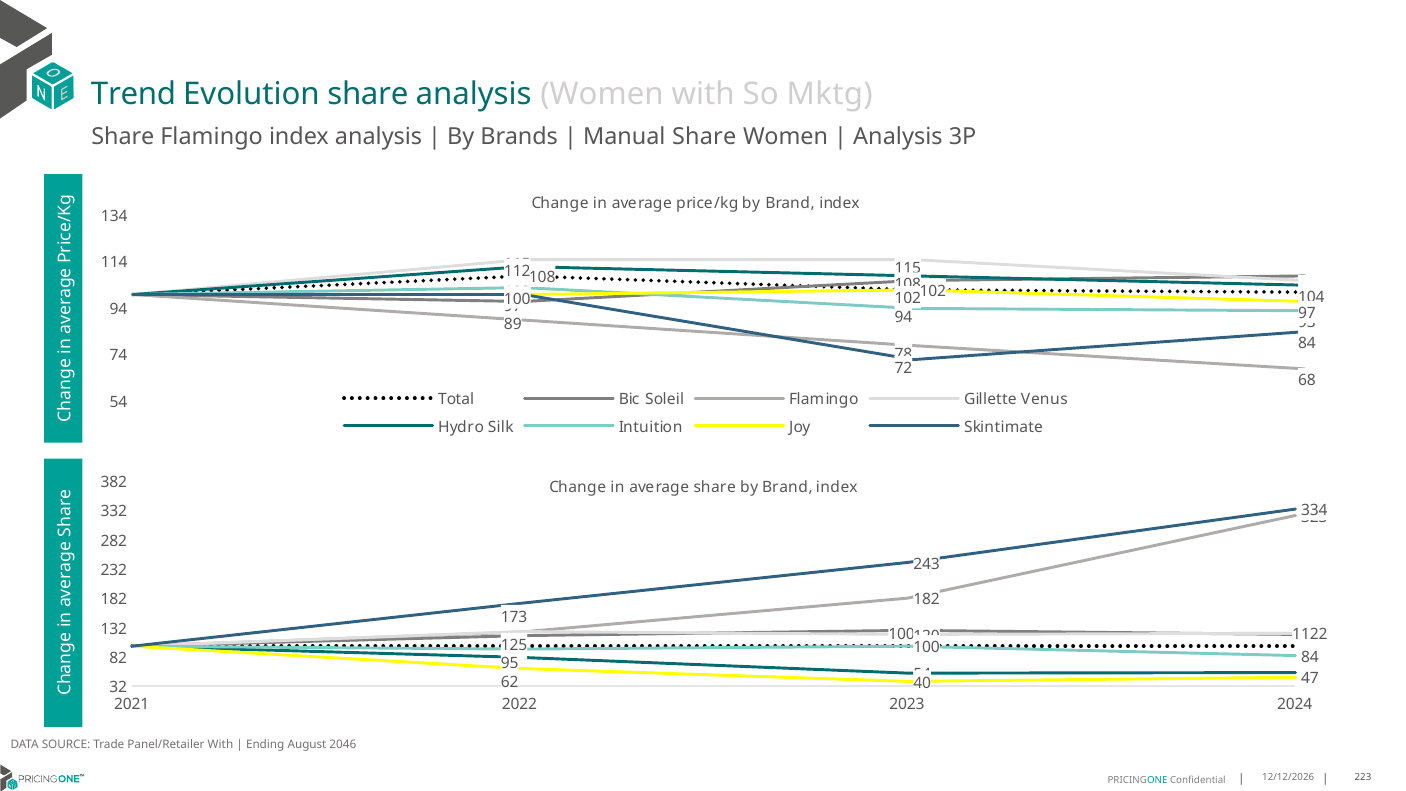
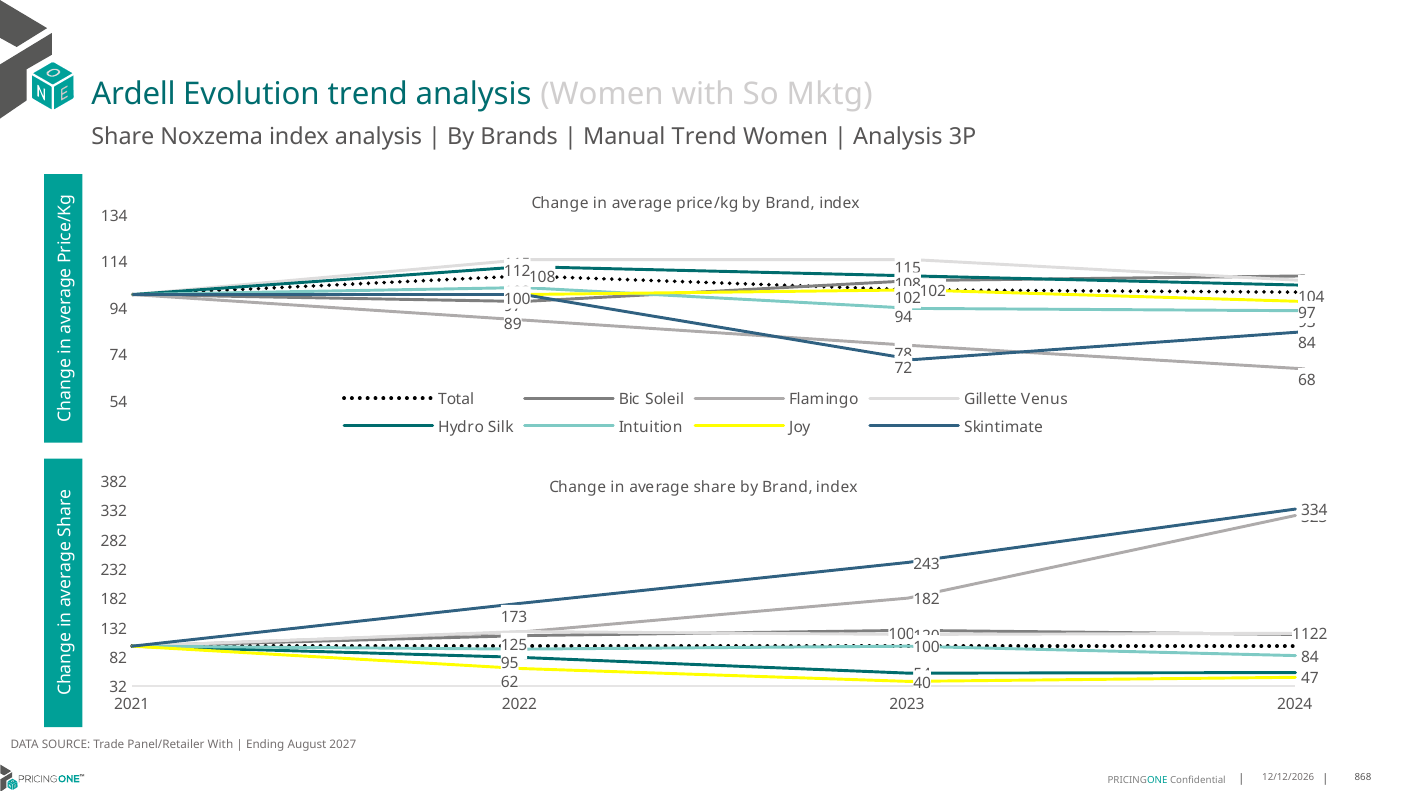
Trend: Trend -> Ardell (134, 94)
Evolution share: share -> trend (368, 94)
Share Flamingo: Flamingo -> Noxzema (212, 137)
Manual Share: Share -> Trend (704, 137)
2046: 2046 -> 2027 (343, 745)
223: 223 -> 868 (1363, 778)
